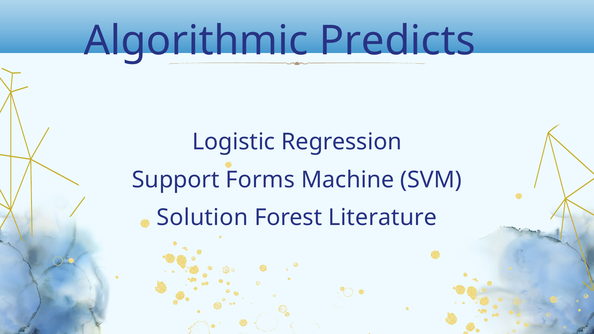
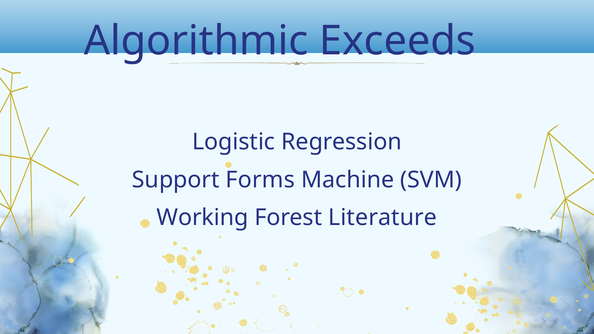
Predicts: Predicts -> Exceeds (397, 41)
Solution: Solution -> Working (202, 218)
